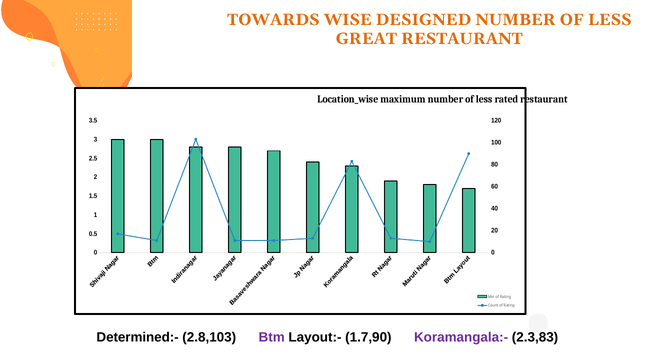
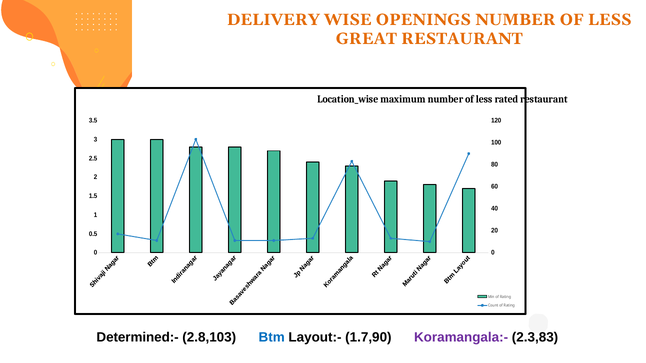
TOWARDS: TOWARDS -> DELIVERY (273, 20)
DESIGNED: DESIGNED -> OPENINGS (423, 20)
Btm colour: purple -> blue (272, 338)
